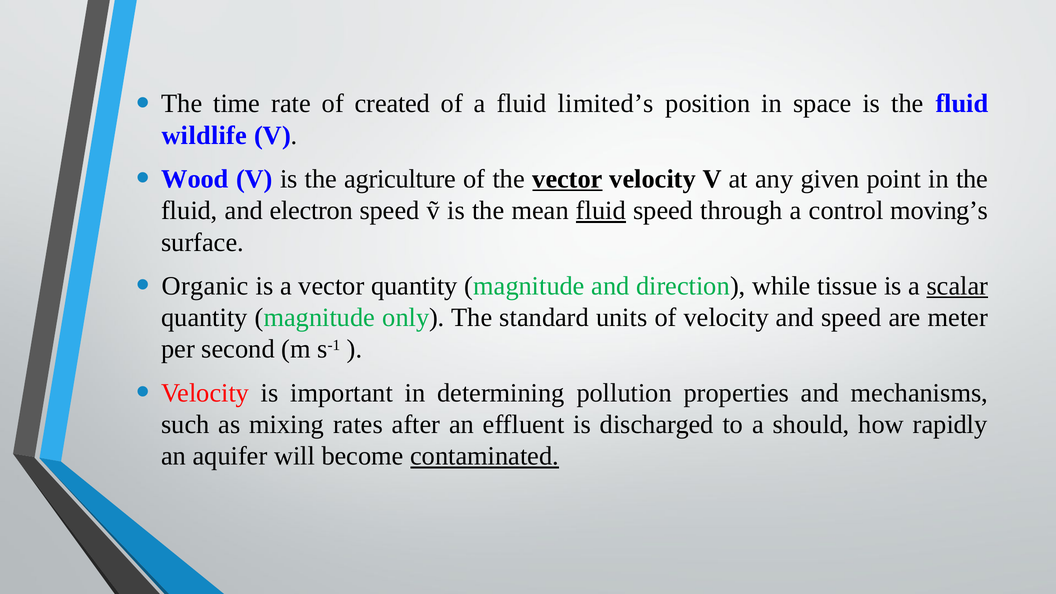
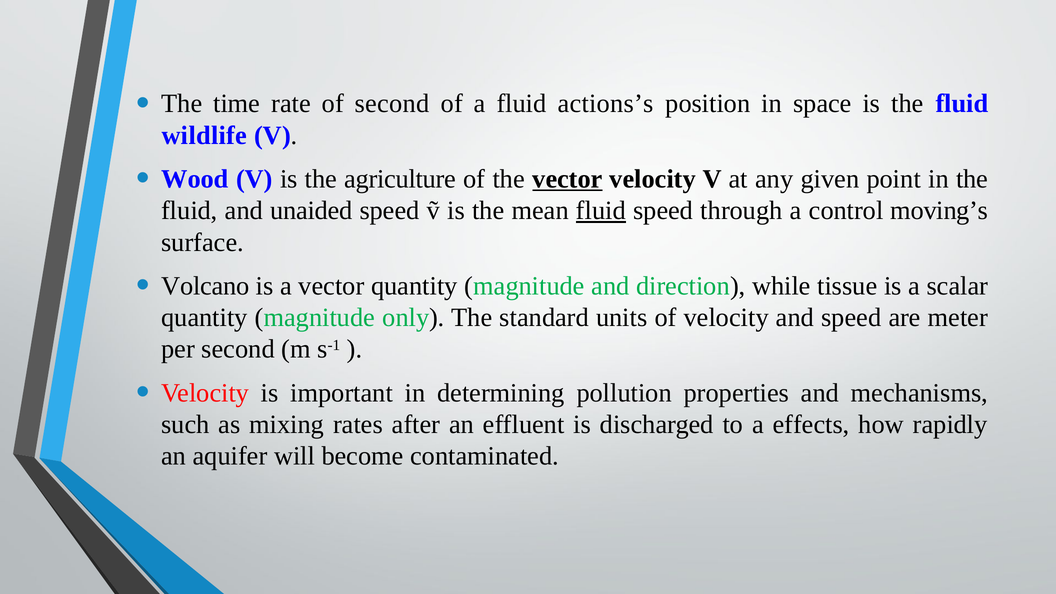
of created: created -> second (392, 104)
limited’s: limited’s -> actions’s (606, 104)
electron: electron -> unaided (311, 211)
Organic: Organic -> Volcano (205, 286)
scalar underline: present -> none (957, 286)
should: should -> effects (811, 424)
contaminated underline: present -> none (485, 456)
